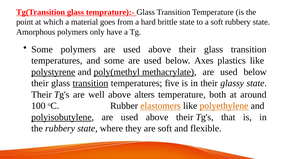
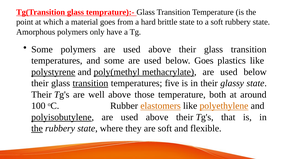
below Axes: Axes -> Goes (204, 61)
alters: alters -> those (144, 95)
the underline: none -> present (37, 129)
